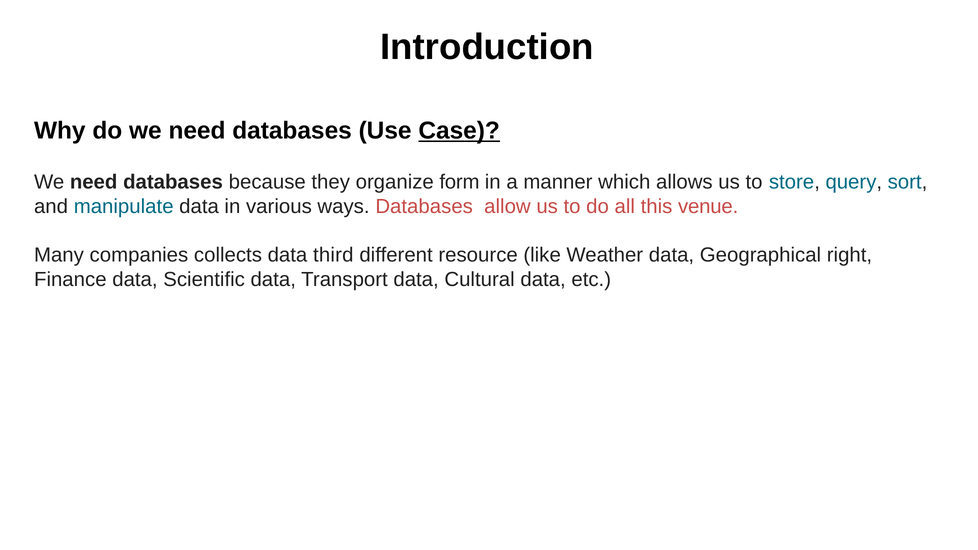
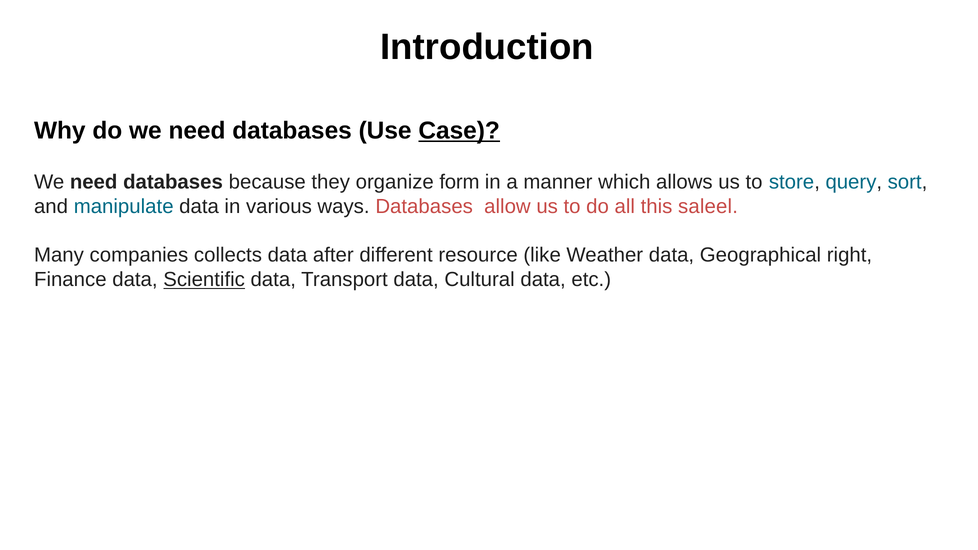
venue: venue -> saleel (708, 206)
third: third -> after (333, 255)
Scientific underline: none -> present (204, 280)
